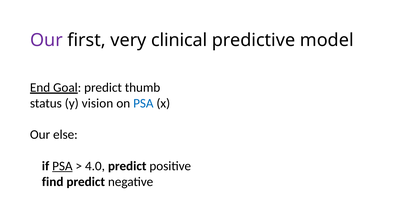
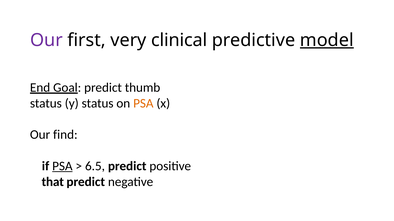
model underline: none -> present (327, 40)
y vision: vision -> status (98, 104)
PSA colour: blue -> orange (143, 104)
else: else -> find (65, 135)
4.0: 4.0 -> 6.5 (95, 167)
find: find -> that (53, 182)
